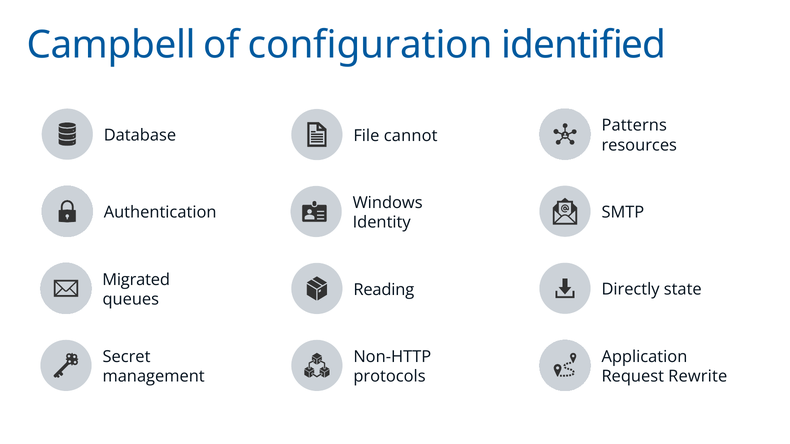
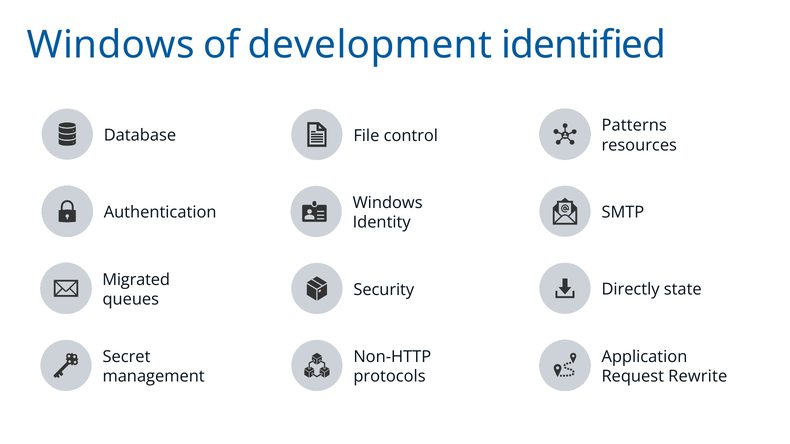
Campbell: Campbell -> Windows (111, 45)
configuration: configuration -> development (370, 45)
cannot: cannot -> control (411, 136)
Reading: Reading -> Security (384, 290)
